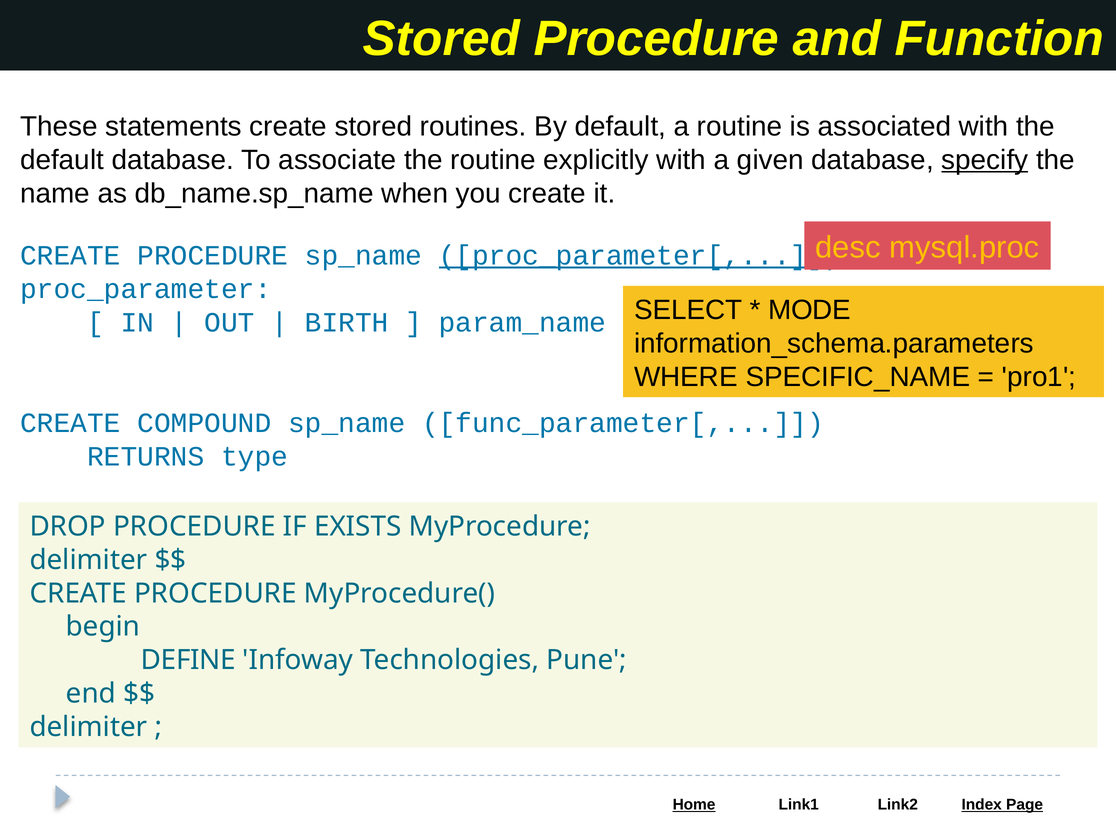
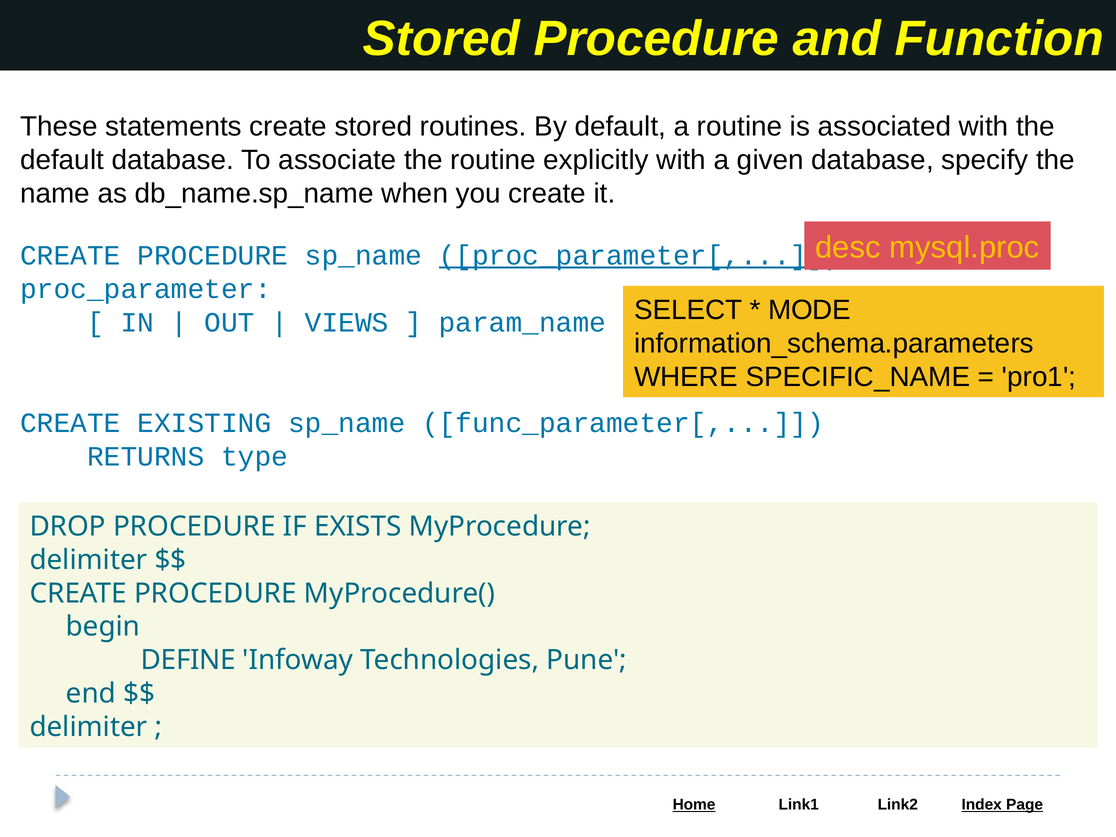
specify underline: present -> none (985, 160)
BIRTH: BIRTH -> VIEWS (347, 323)
COMPOUND: COMPOUND -> EXISTING (204, 423)
